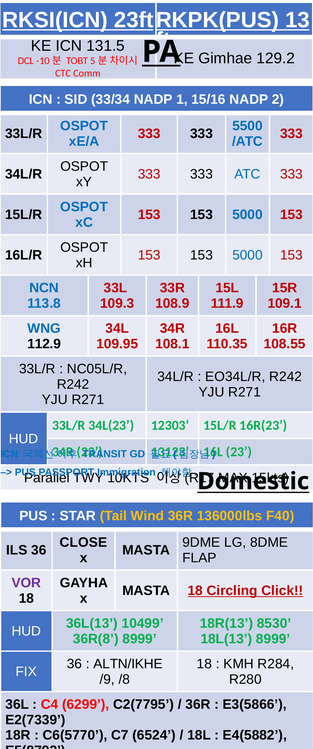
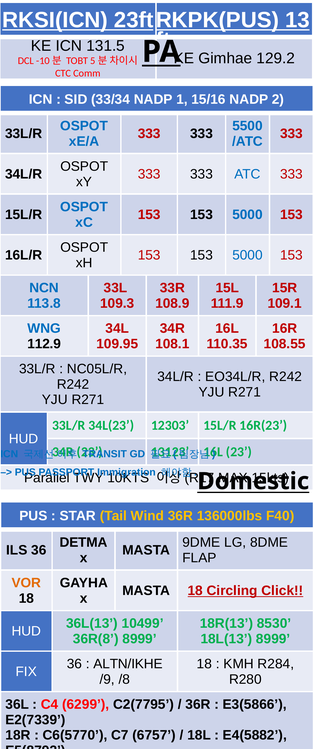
CLOSE: CLOSE -> DETMA (84, 542)
VOR colour: purple -> orange (26, 583)
6524: 6524 -> 6757 (154, 735)
